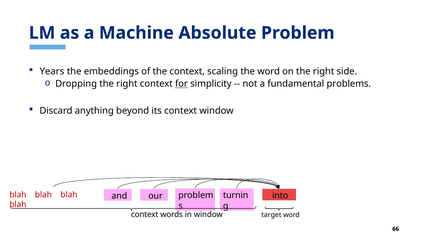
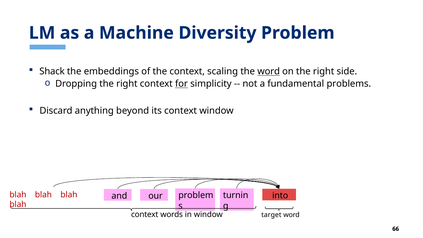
Absolute: Absolute -> Diversity (217, 33)
Years: Years -> Shack (52, 71)
word underline: none -> present (269, 71)
